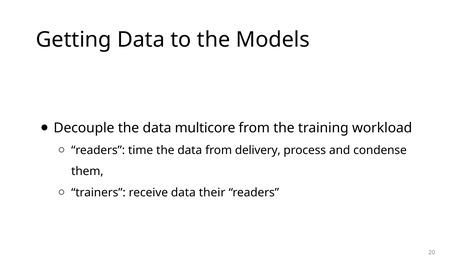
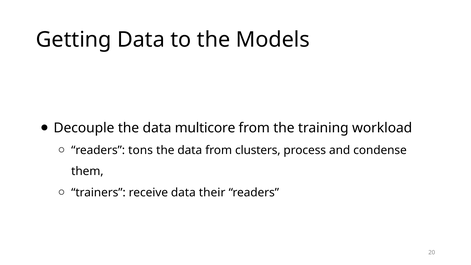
time: time -> tons (141, 150)
delivery: delivery -> clusters (258, 150)
